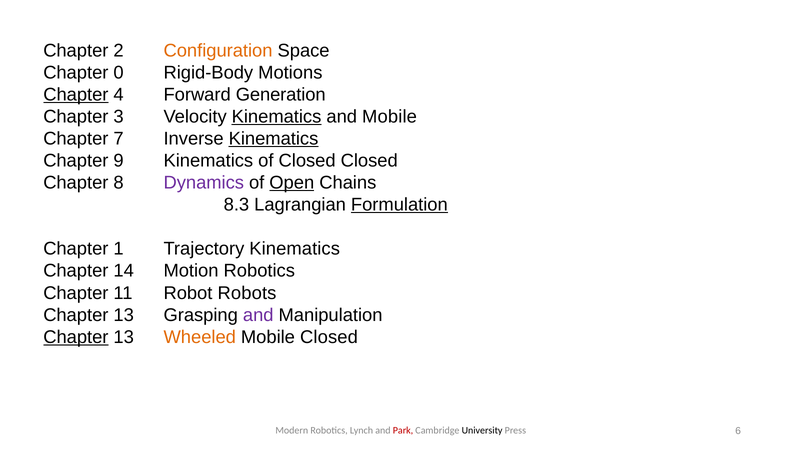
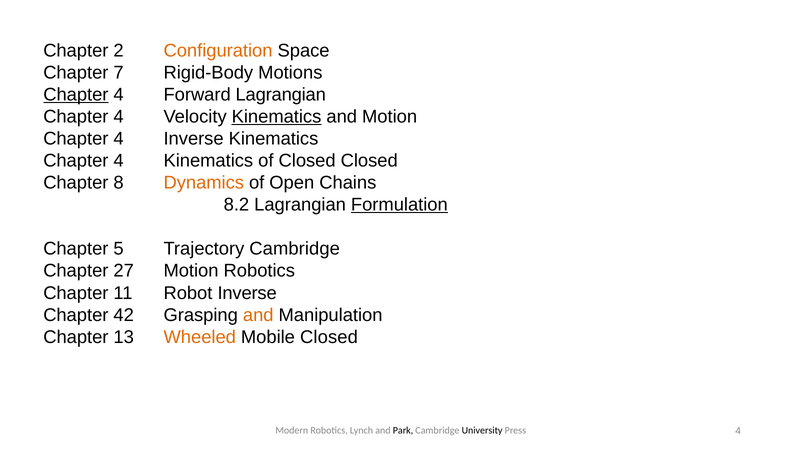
0: 0 -> 7 (119, 73)
Forward Generation: Generation -> Lagrangian (281, 95)
3: 3 -> 4 (119, 117)
and Mobile: Mobile -> Motion (390, 117)
7: 7 -> 4 (119, 139)
Kinematics underline: present -> none (274, 139)
9: 9 -> 4 (119, 161)
Dynamics colour: purple -> orange (204, 183)
Open underline: present -> none (292, 183)
8.3: 8.3 -> 8.2 (236, 205)
1: 1 -> 5 (119, 249)
Trajectory Kinematics: Kinematics -> Cambridge (295, 249)
14: 14 -> 27 (124, 271)
Robot Robots: Robots -> Inverse (247, 293)
13: 13 -> 42 (124, 315)
and colour: purple -> orange (258, 315)
Chapter underline: present -> none (76, 337)
Park colour: red -> black (403, 431)
Press 6: 6 -> 4 (738, 431)
